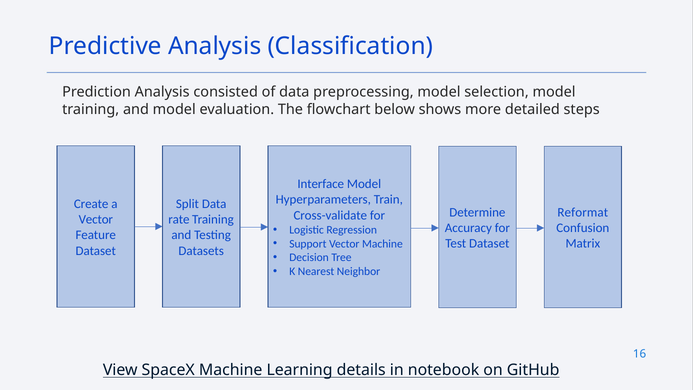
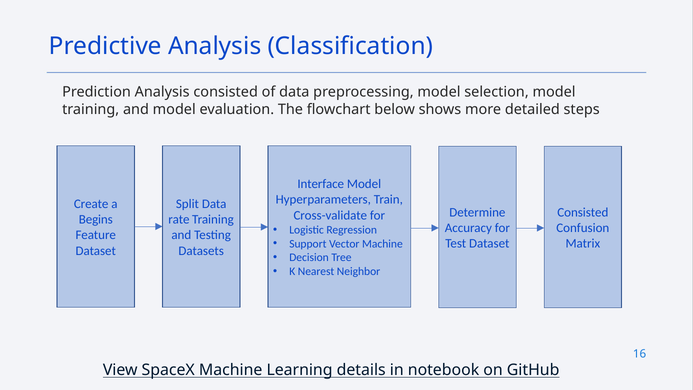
Reformat: Reformat -> Consisted (583, 212)
Vector: Vector -> Begins (96, 219)
